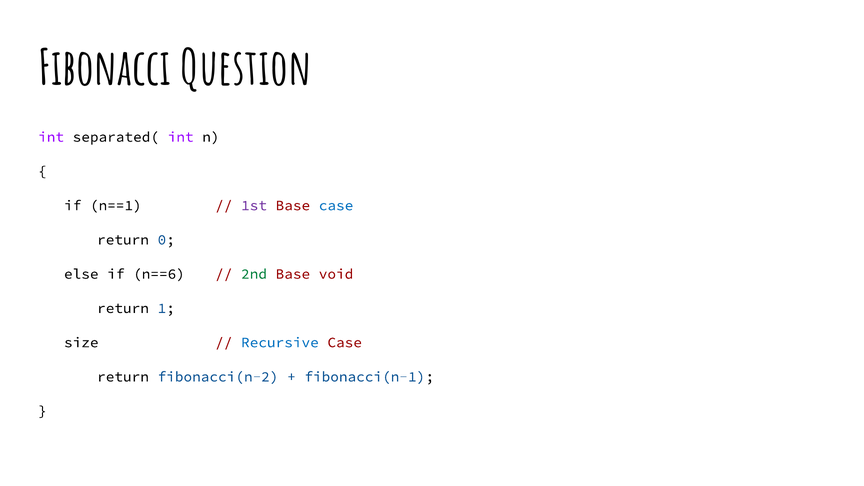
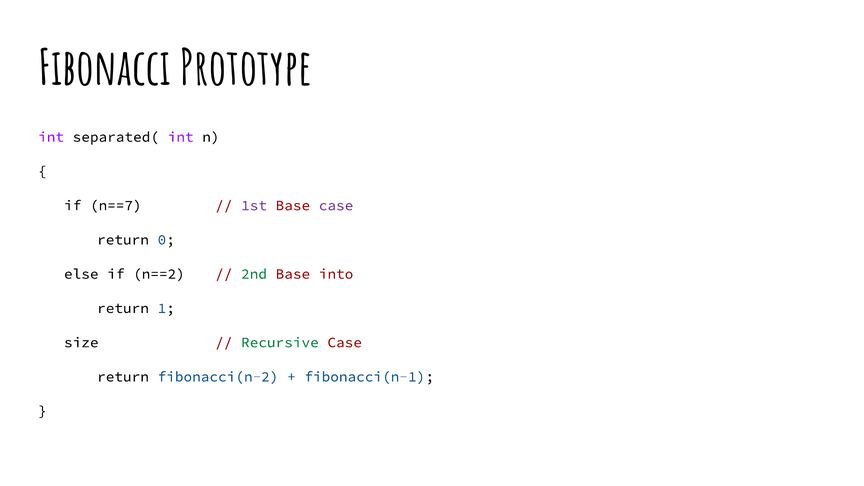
Question: Question -> Prototype (246, 69)
n==1: n==1 -> n==7 (116, 205)
case colour: blue -> purple (336, 205)
n==6: n==6 -> n==2 (159, 274)
void: void -> into (336, 274)
Recursive colour: blue -> green (280, 342)
